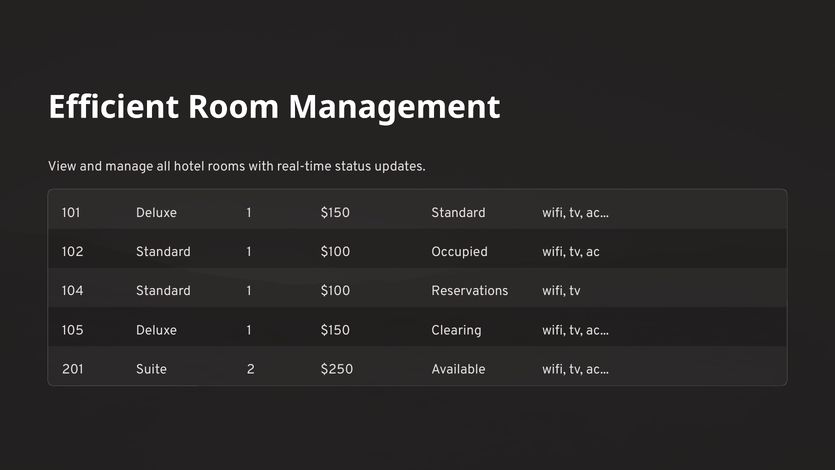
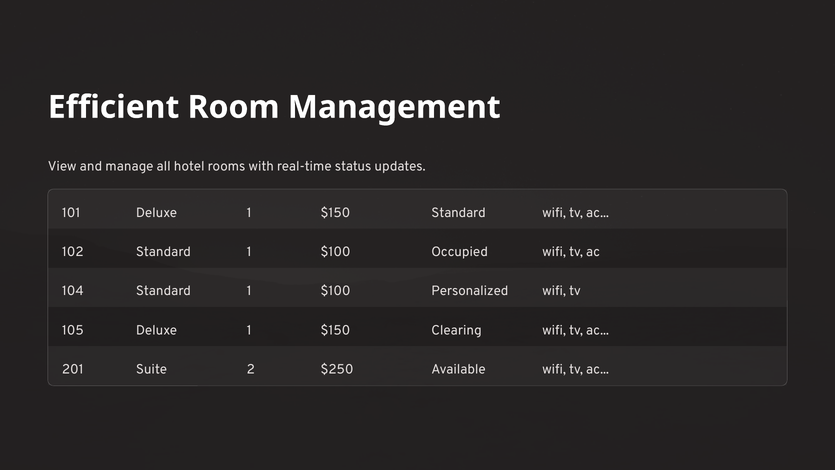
Reservations: Reservations -> Personalized (470, 291)
